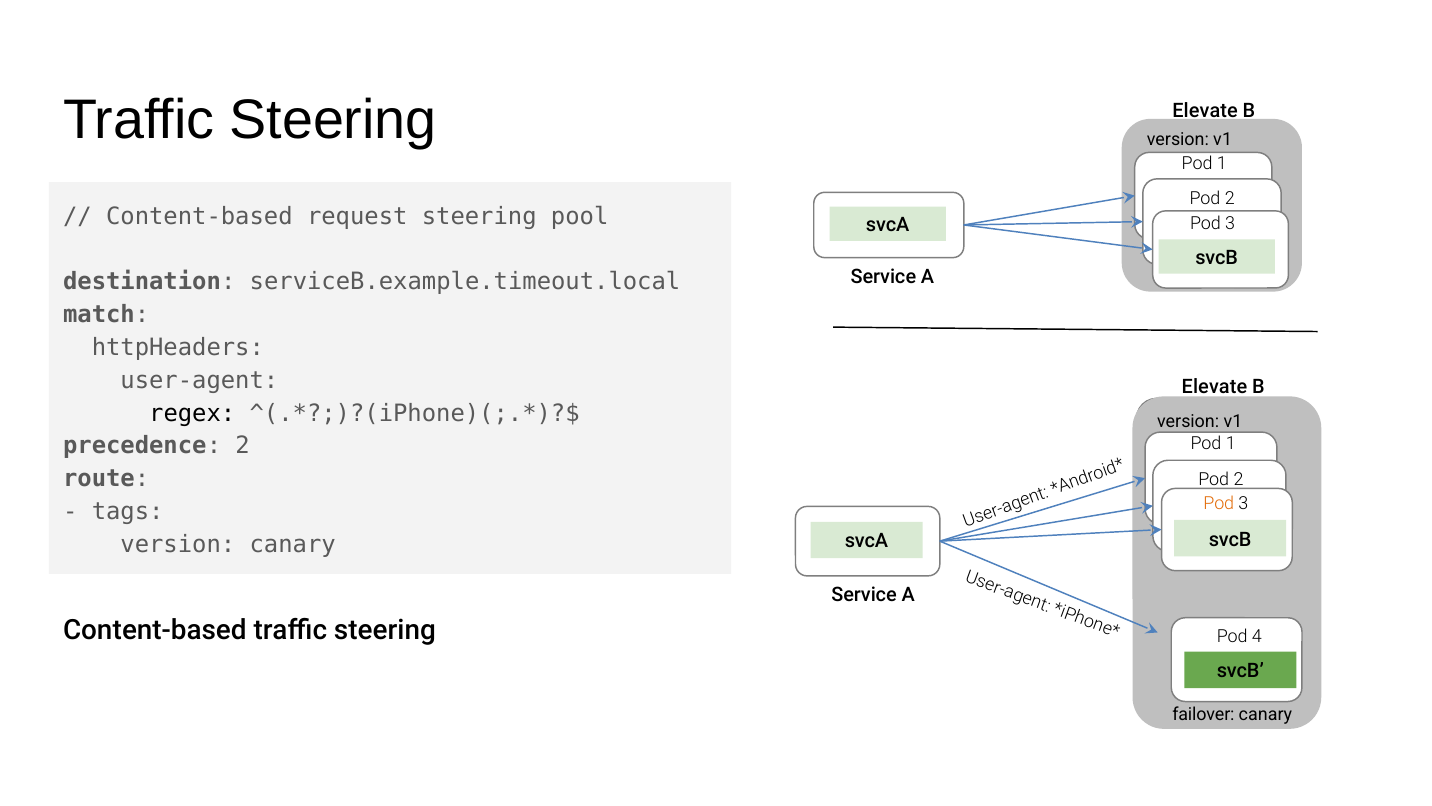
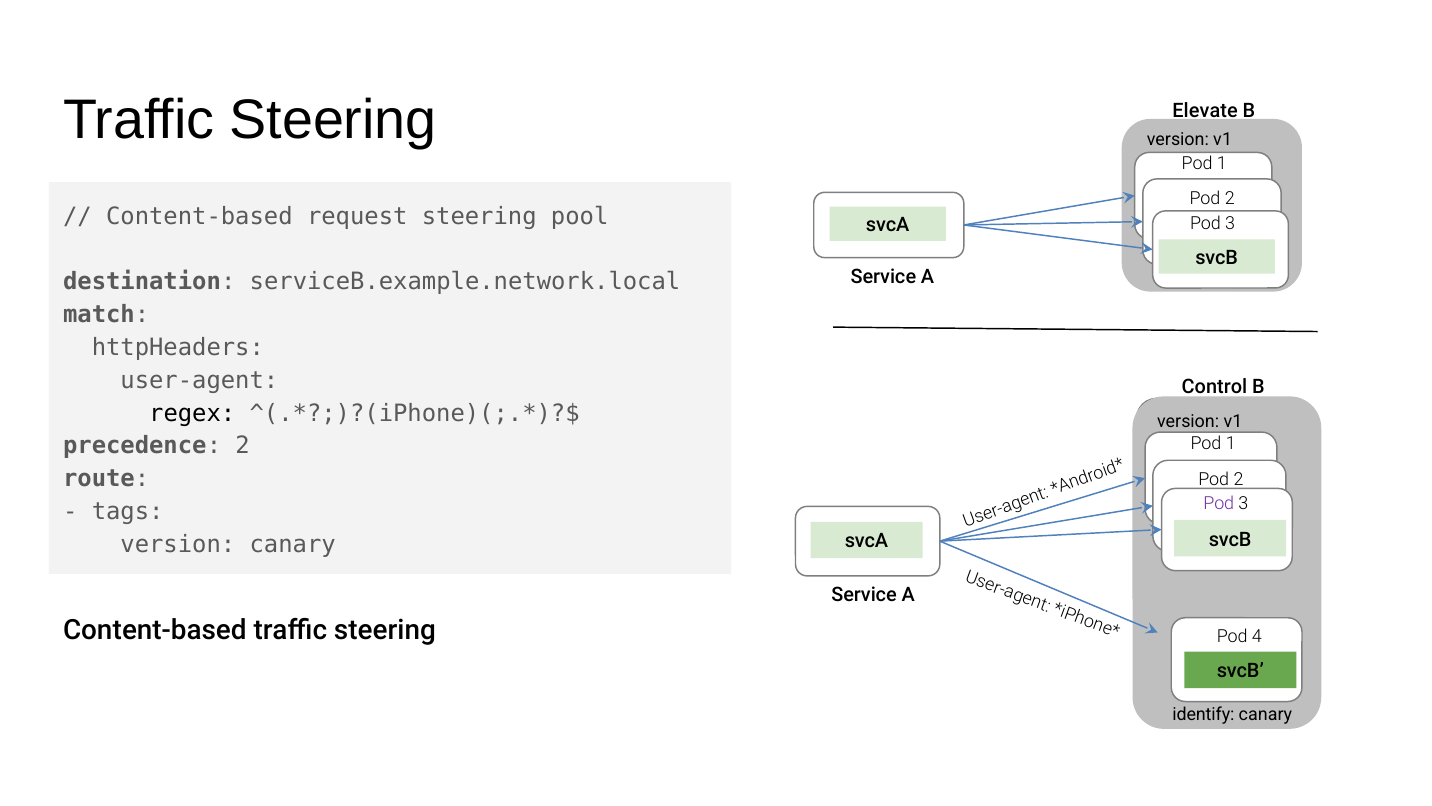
serviceB.example.timeout.local: serviceB.example.timeout.local -> serviceB.example.network.local (465, 281)
Elevate: Elevate -> Control (1215, 386)
Pod colour: orange -> purple (1219, 504)
failover: failover -> identify (1203, 715)
